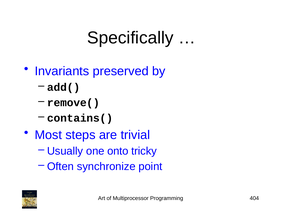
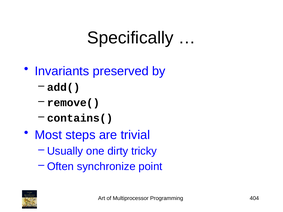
onto: onto -> dirty (118, 151)
